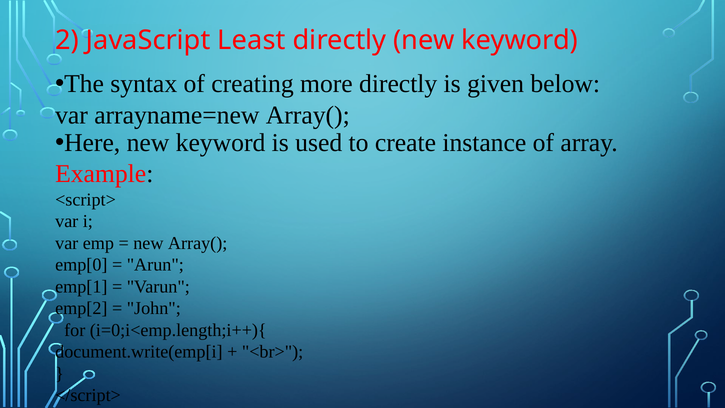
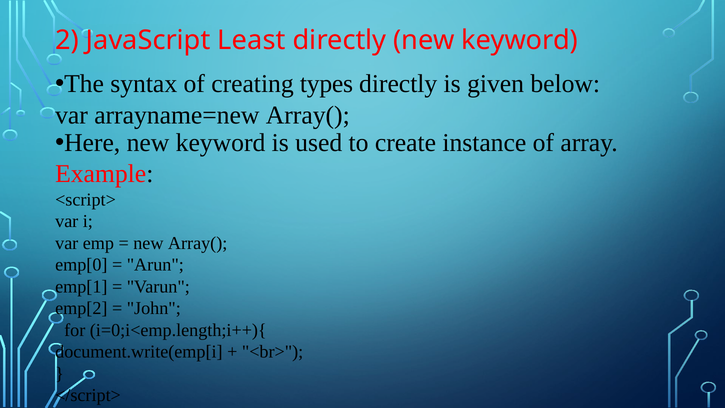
more: more -> types (327, 84)
